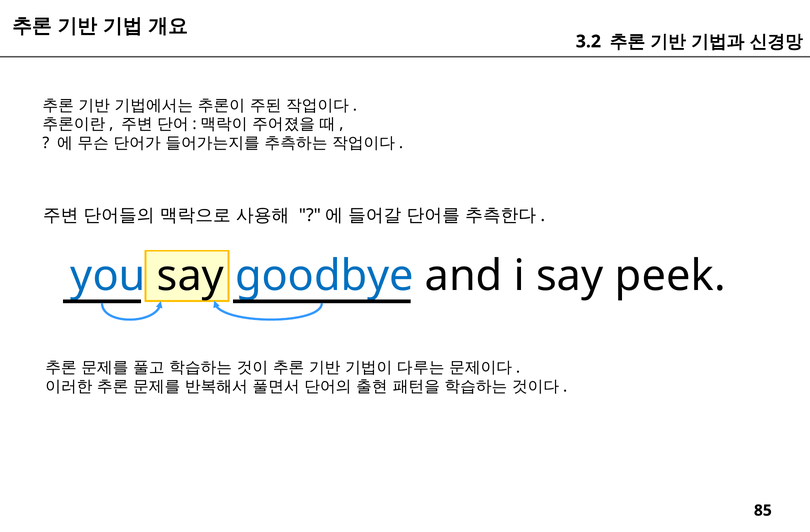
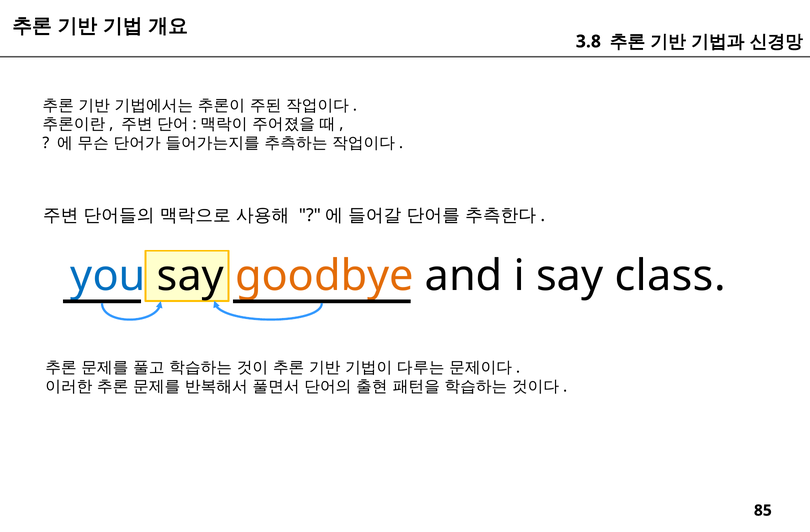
3.2: 3.2 -> 3.8 (588, 42)
goodbye colour: blue -> orange (324, 276)
peek: peek -> class (670, 276)
